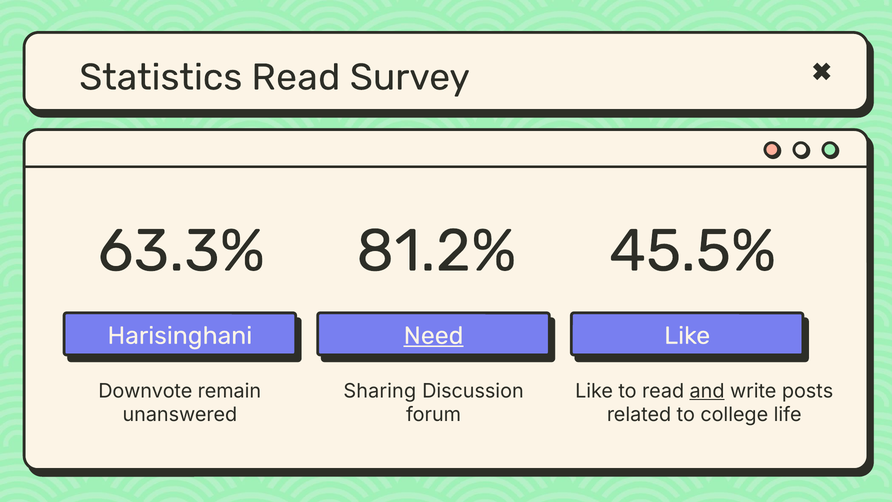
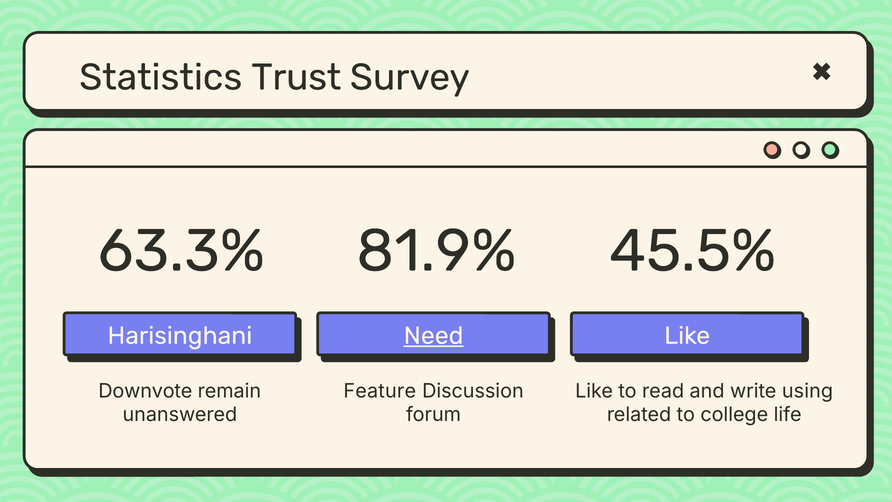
Statistics Read: Read -> Trust (296, 77)
81.2%: 81.2% -> 81.9% (436, 251)
Sharing: Sharing -> Feature (380, 391)
and underline: present -> none (707, 391)
posts: posts -> using (807, 391)
